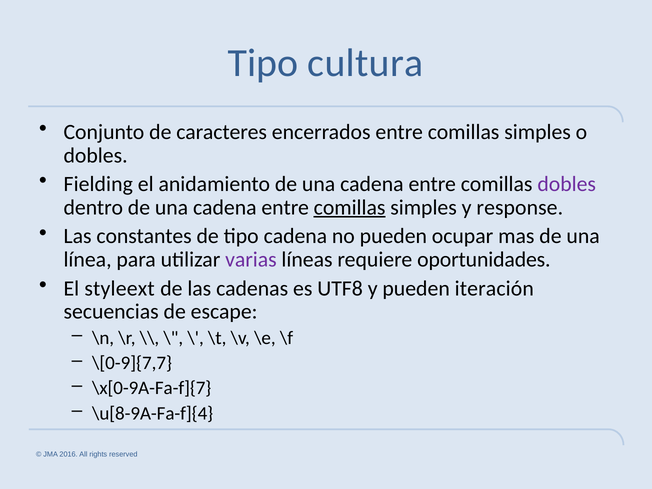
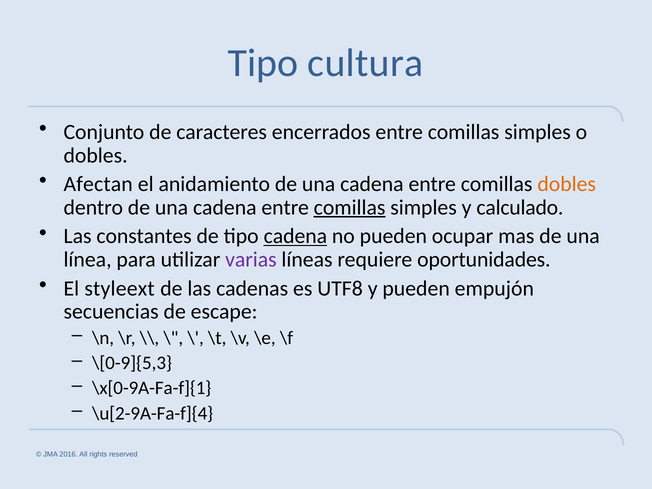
Fielding: Fielding -> Afectan (98, 184)
dobles colour: purple -> orange (567, 184)
response: response -> calculado (520, 208)
cadena underline: none -> present (295, 236)
iteración: iteración -> empujón (494, 288)
\[0-9]{7,7: \[0-9]{7,7 -> \[0-9]{5,3 (132, 363)
\x[0-9A-Fa-f]{7: \x[0-9A-Fa-f]{7 -> \x[0-9A-Fa-f]{1 (152, 388)
\u[8-9A-Fa-f]{4: \u[8-9A-Fa-f]{4 -> \u[2-9A-Fa-f]{4 (153, 413)
